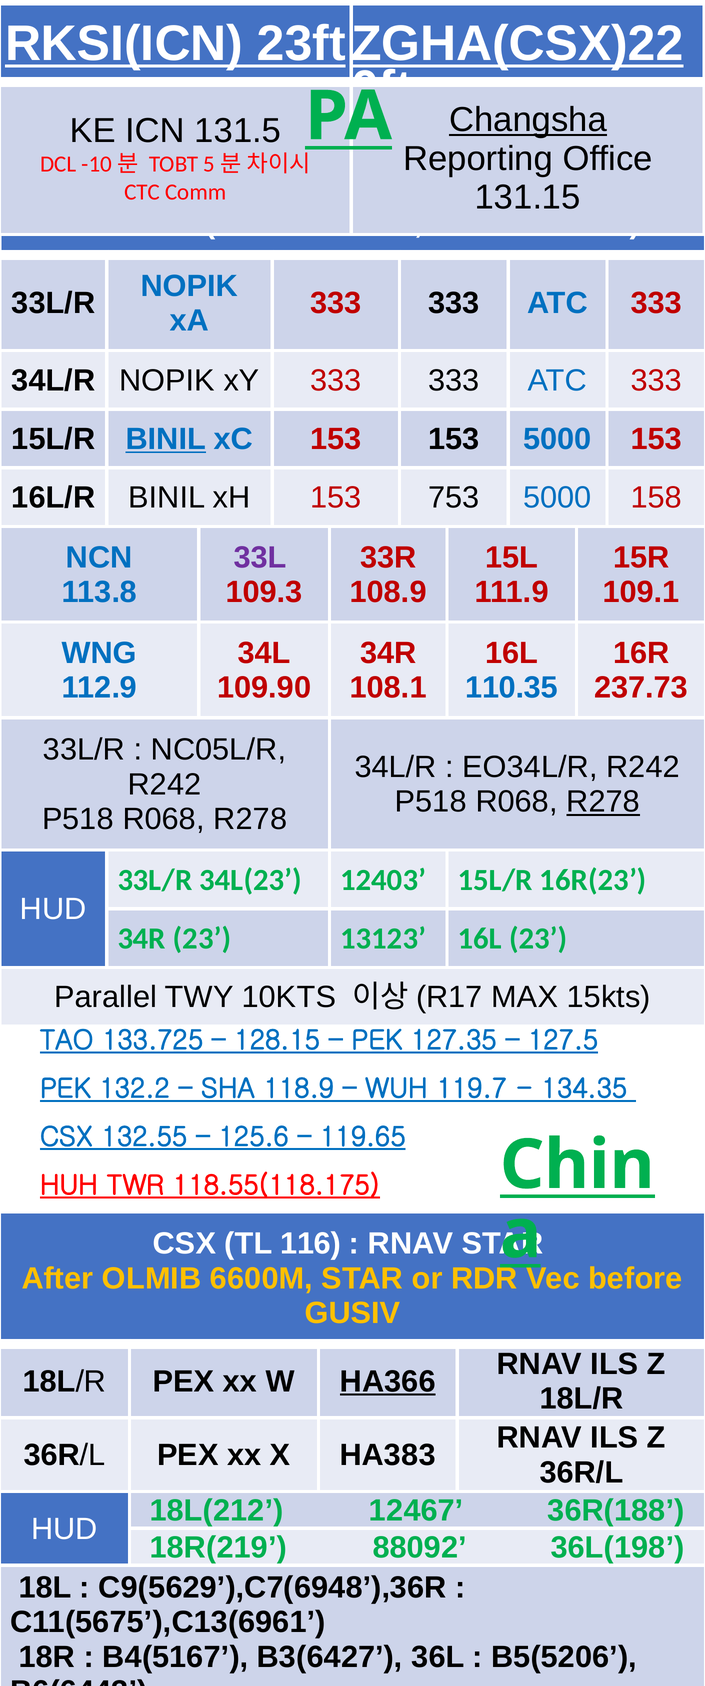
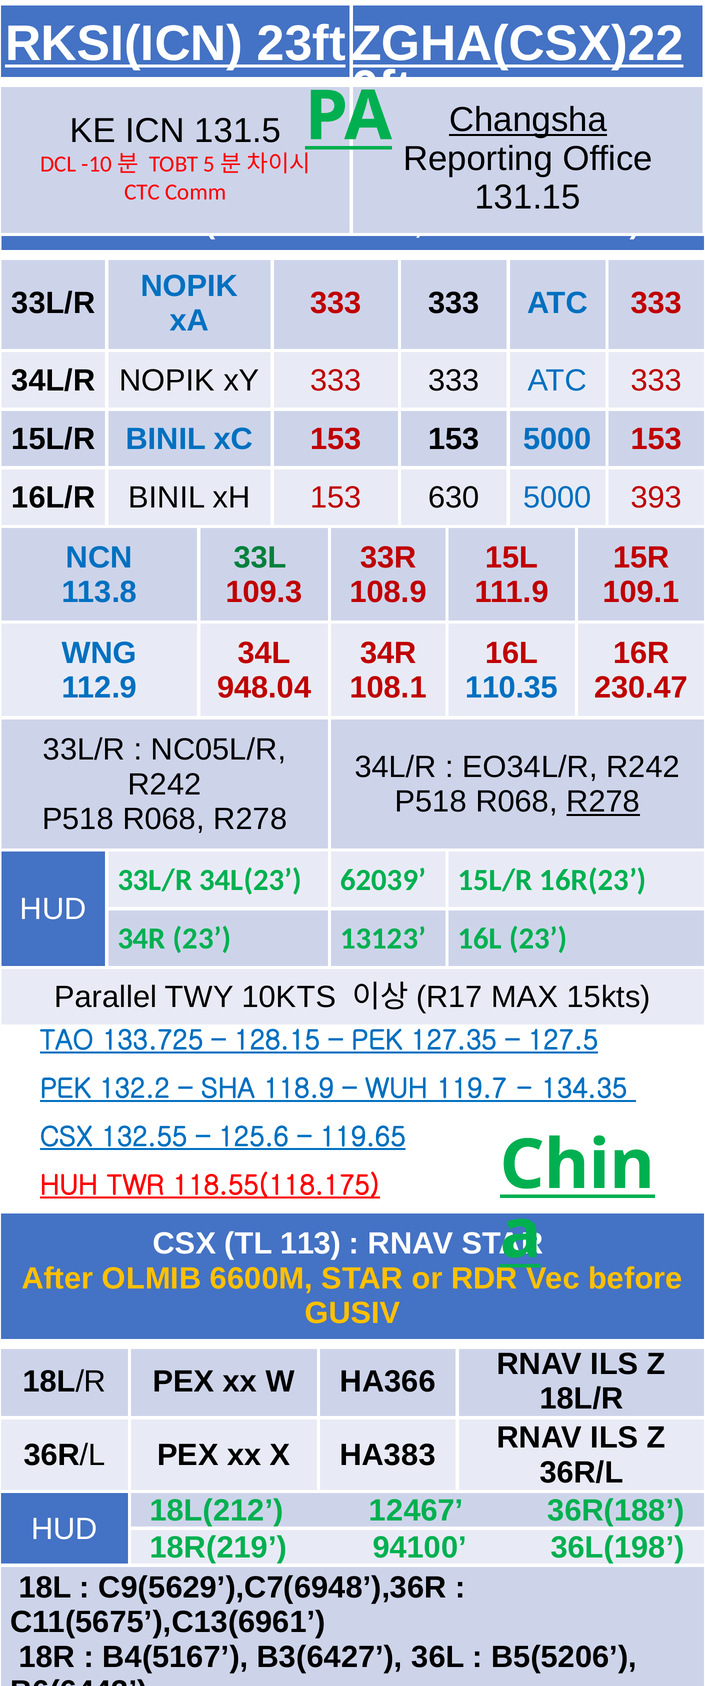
BINIL underline: present -> none (166, 439)
753: 753 -> 630 (454, 498)
158: 158 -> 393 (656, 498)
33L colour: purple -> green (260, 558)
109.90: 109.90 -> 948.04 (264, 688)
237.73: 237.73 -> 230.47 (641, 688)
12403: 12403 -> 62039 (383, 881)
116: 116 -> 113 (311, 1244)
HA366 underline: present -> none (388, 1382)
88092: 88092 -> 94100 (420, 1548)
